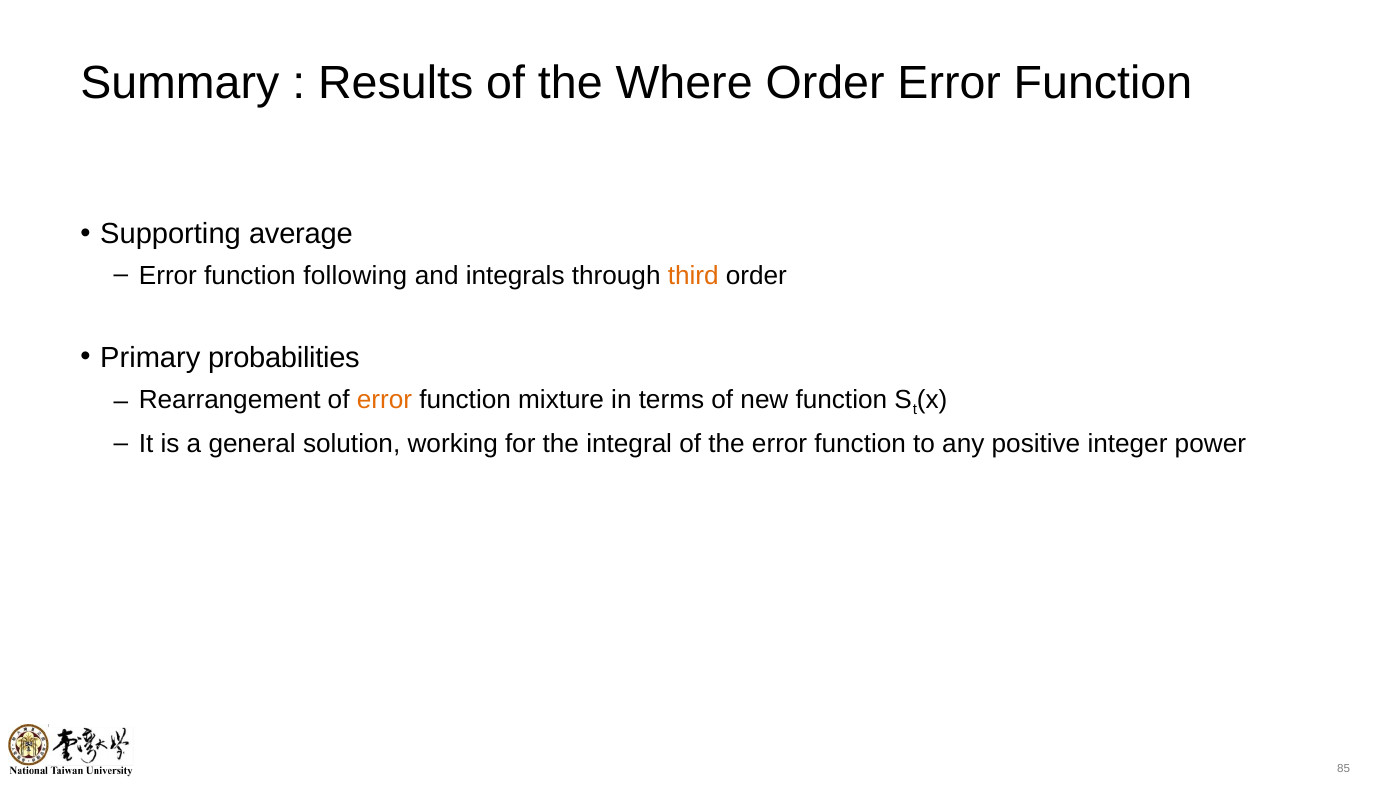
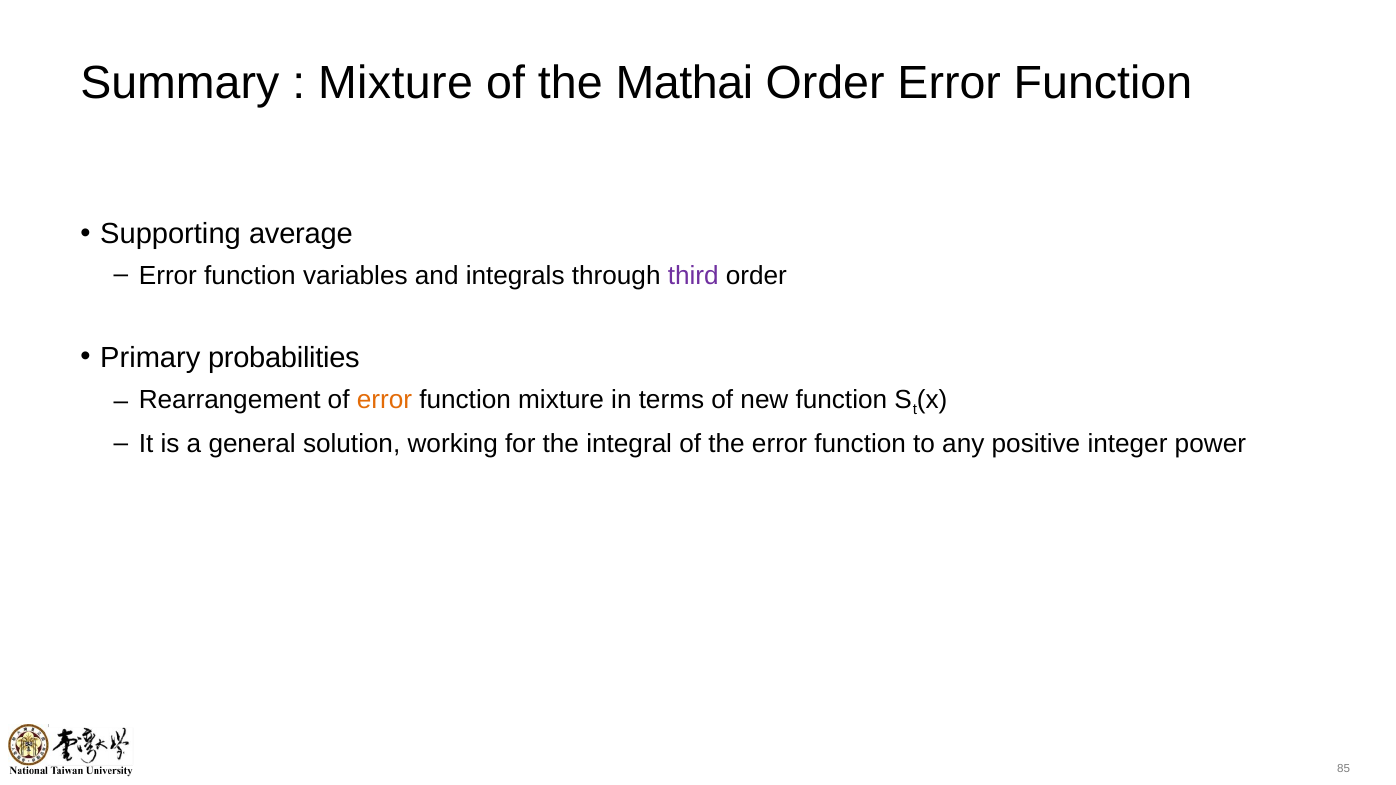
Results: Results -> Mixture (396, 83)
Where: Where -> Mathai (684, 83)
following: following -> variables (355, 276)
third colour: orange -> purple (693, 276)
